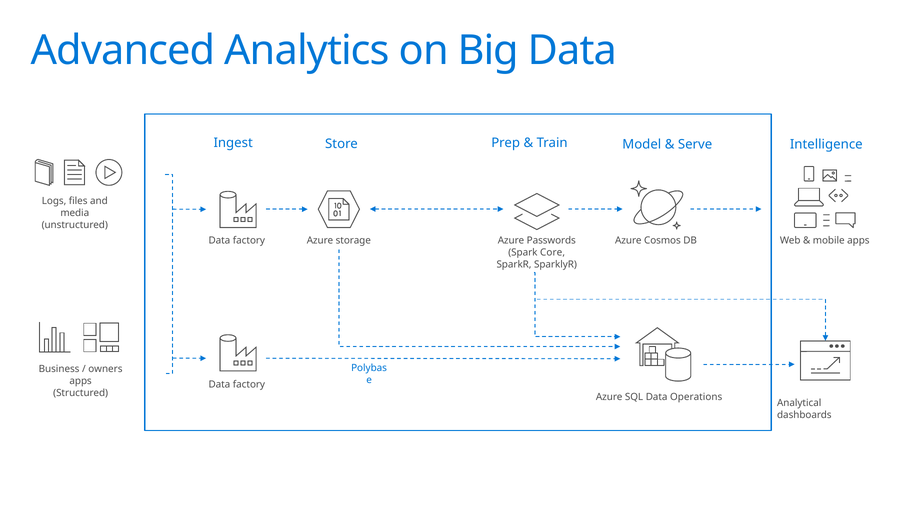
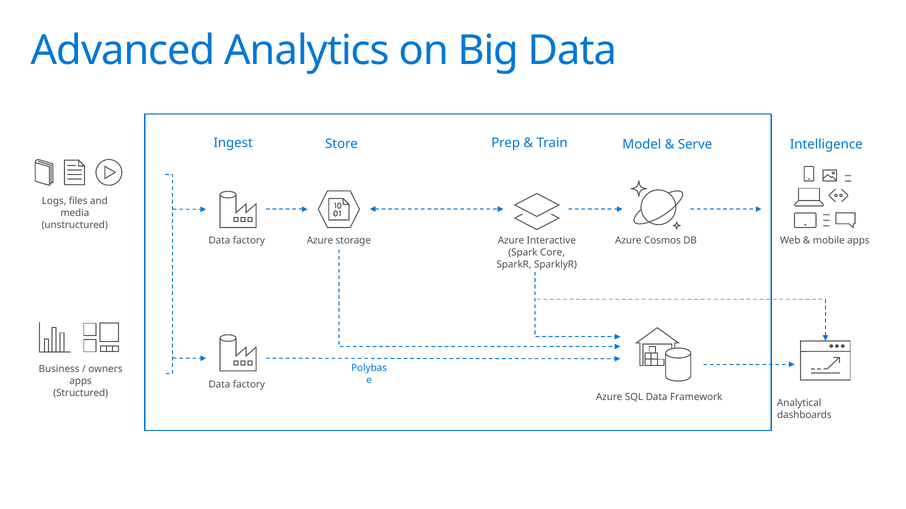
Passwords: Passwords -> Interactive (551, 241)
Operations: Operations -> Framework (696, 398)
